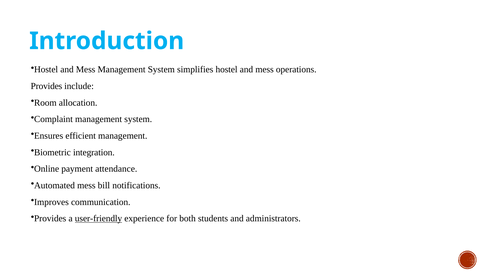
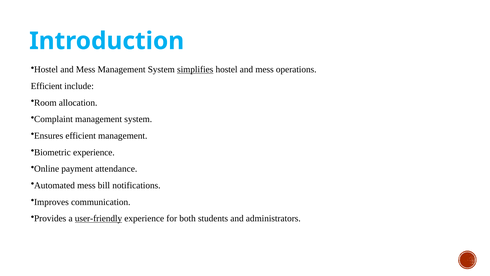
simplifies underline: none -> present (195, 69)
Provides: Provides -> Efficient (46, 86)
Biometric integration: integration -> experience (94, 152)
